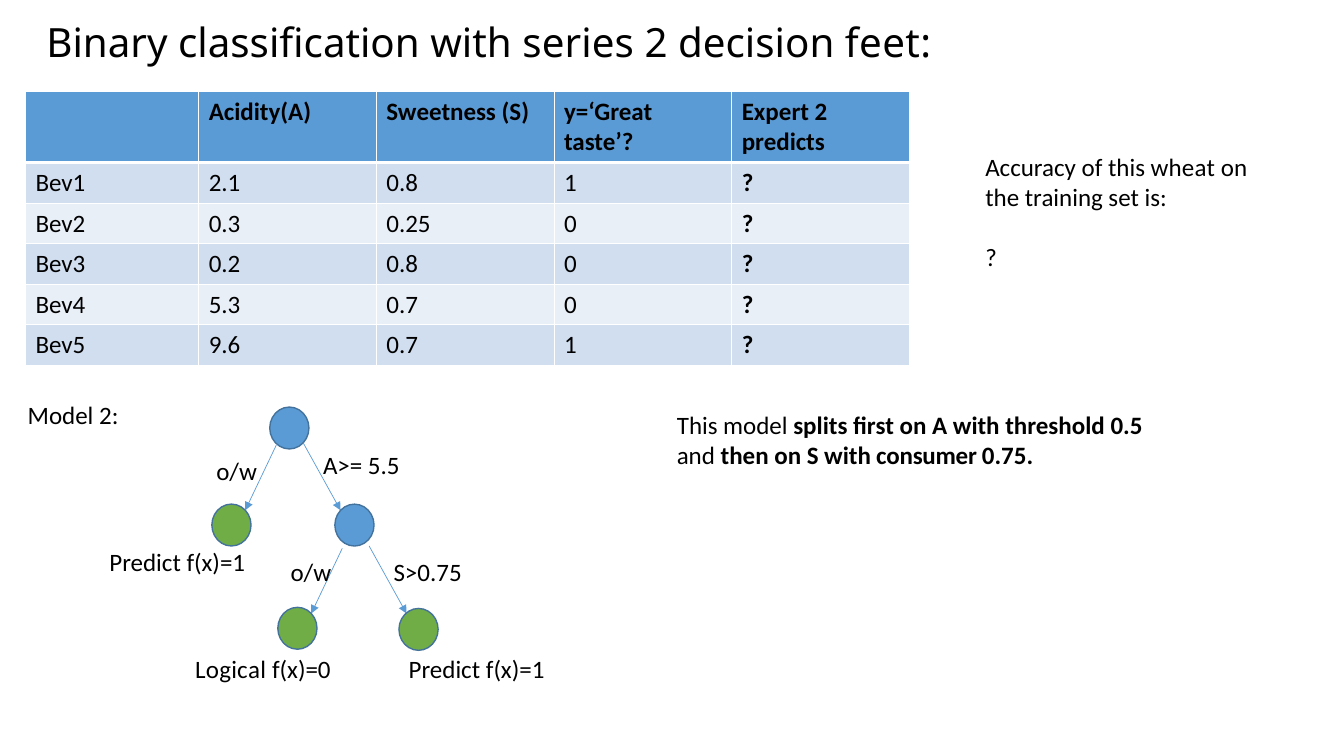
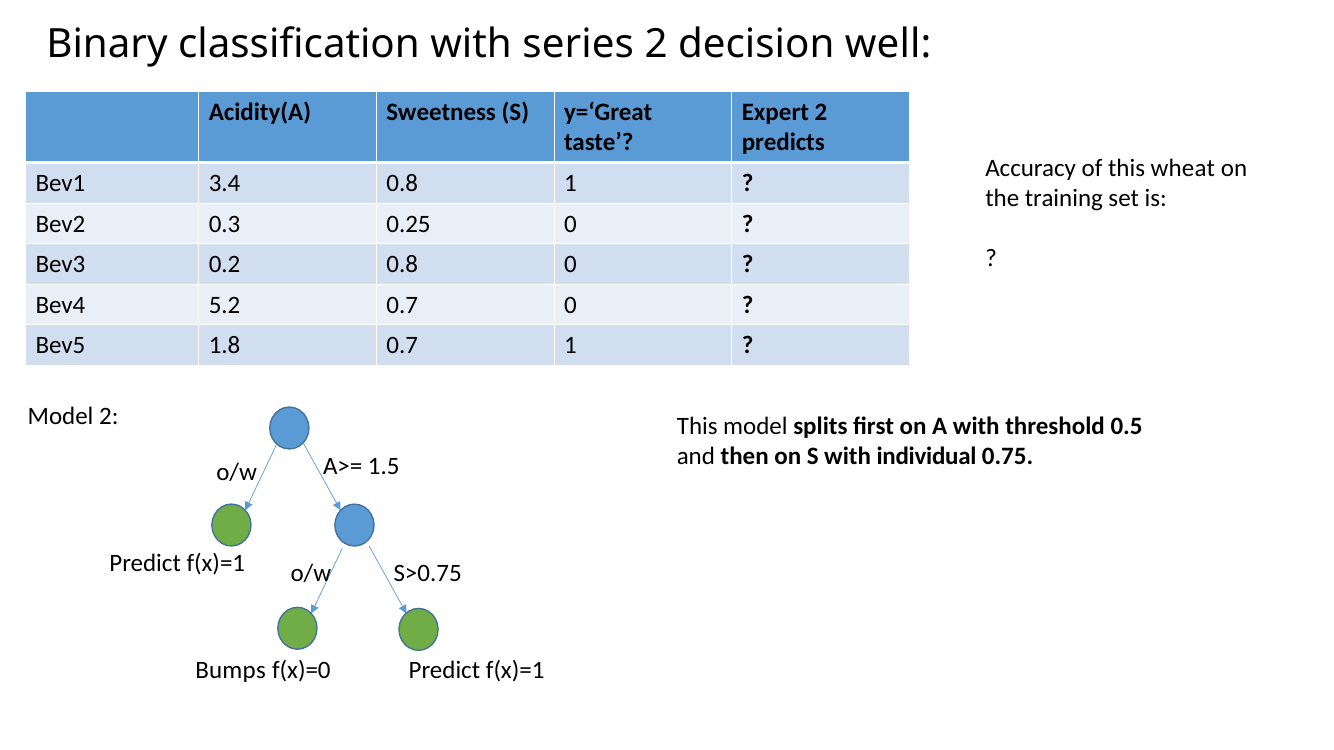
feet: feet -> well (888, 45)
2.1: 2.1 -> 3.4 (225, 183)
5.3: 5.3 -> 5.2 (225, 305)
9.6: 9.6 -> 1.8 (225, 346)
consumer: consumer -> individual (927, 457)
5.5: 5.5 -> 1.5 (384, 466)
Logical: Logical -> Bumps (231, 671)
